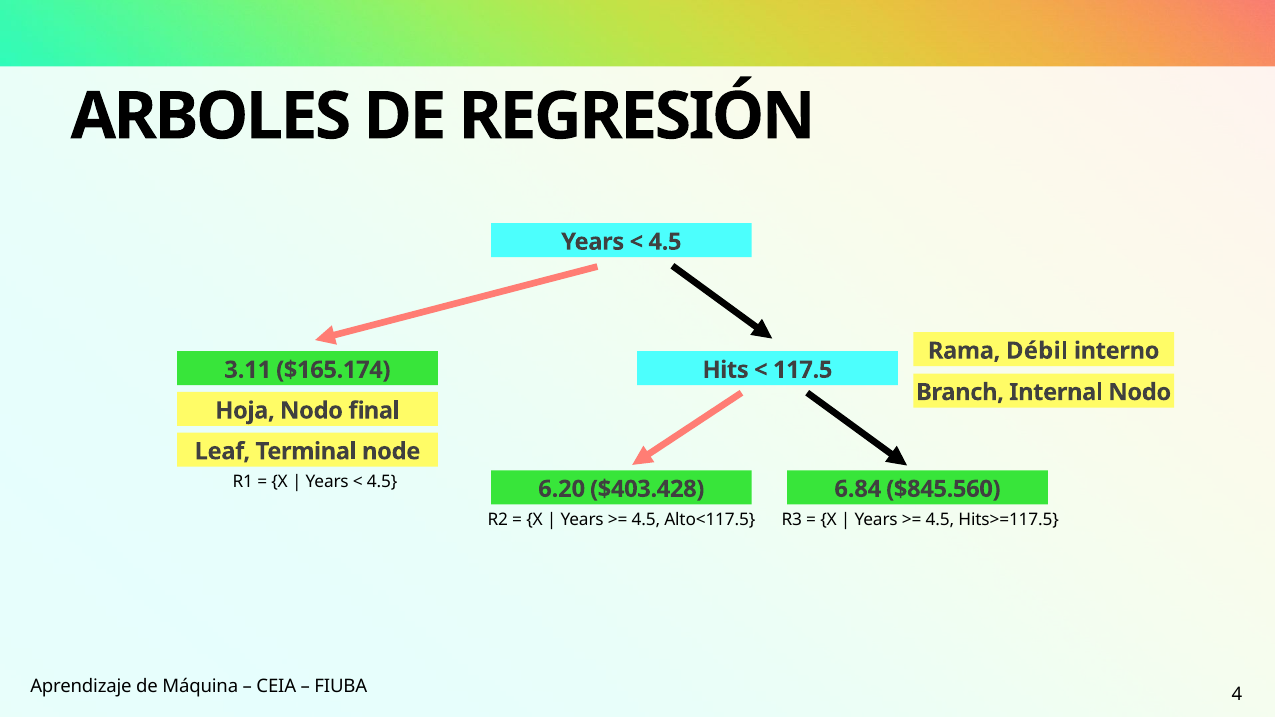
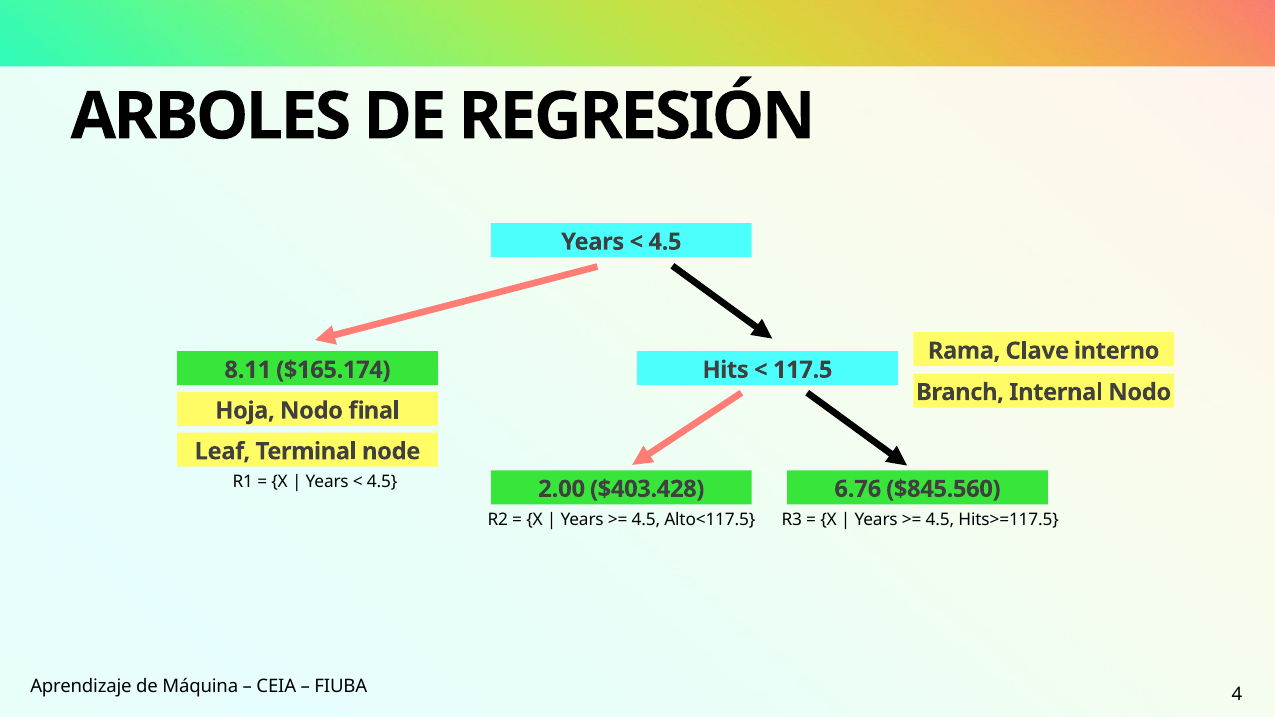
Débil: Débil -> Clave (1037, 351)
3.11: 3.11 -> 8.11 (248, 370)
6.20: 6.20 -> 2.00 (562, 489)
6.84: 6.84 -> 6.76 (858, 489)
